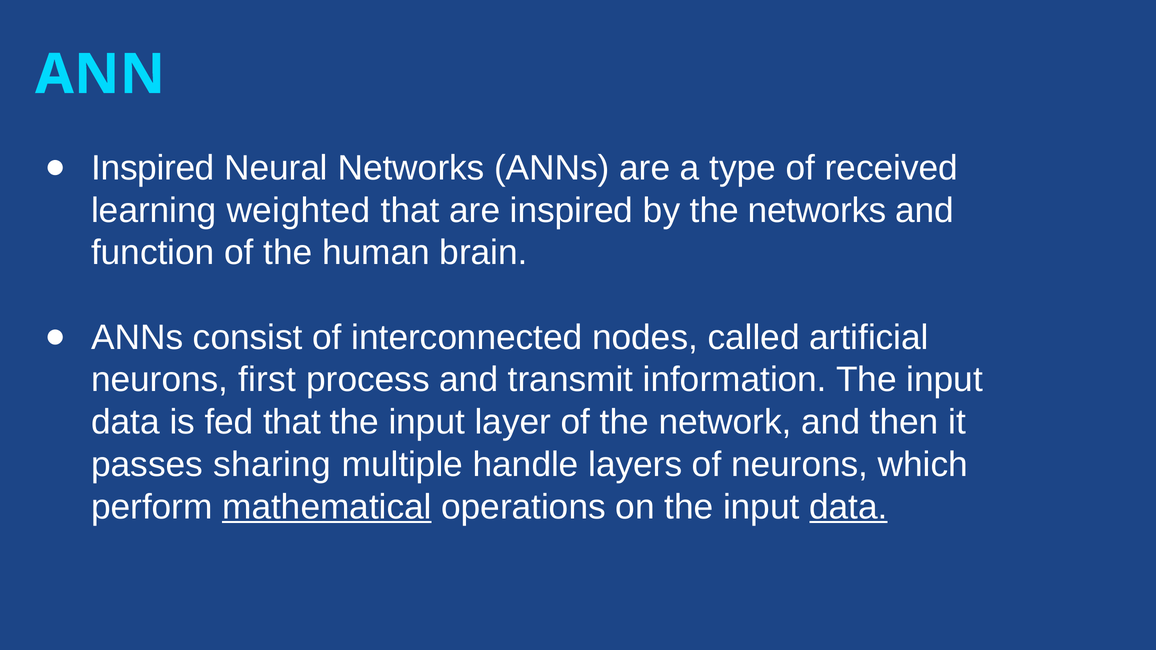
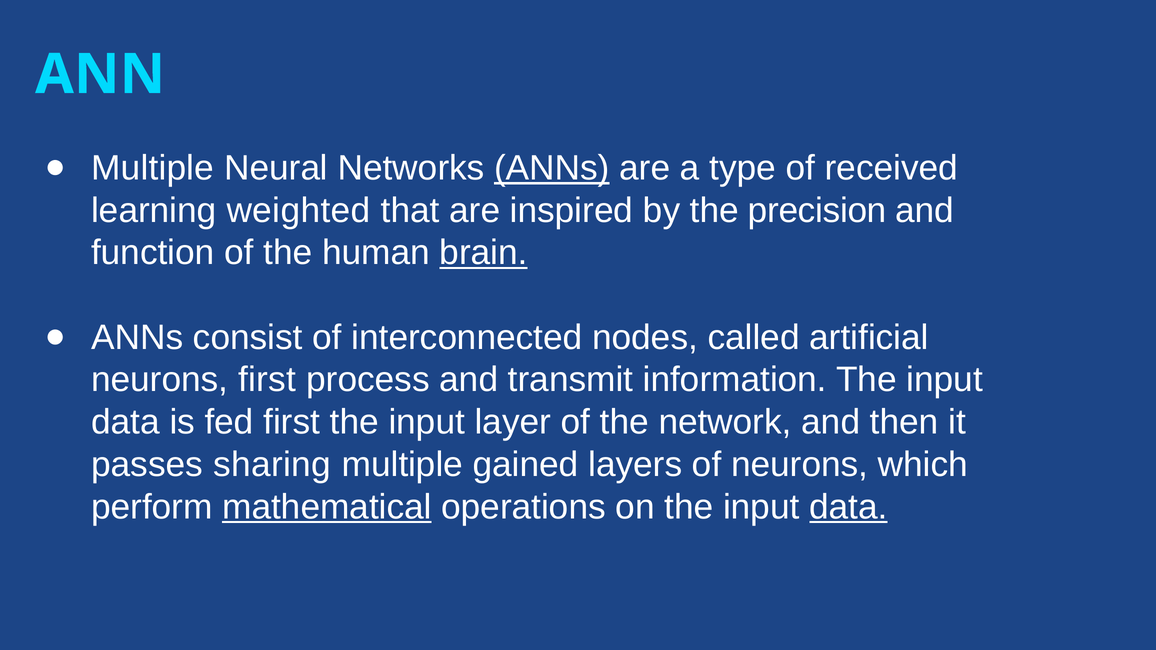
Inspired: Inspired -> Multiple (153, 168)
ANNs underline: none -> present (552, 168)
the networks: networks -> precision (817, 210)
brain underline: none -> present (483, 253)
fed that: that -> first (292, 422)
handle: handle -> gained (526, 465)
